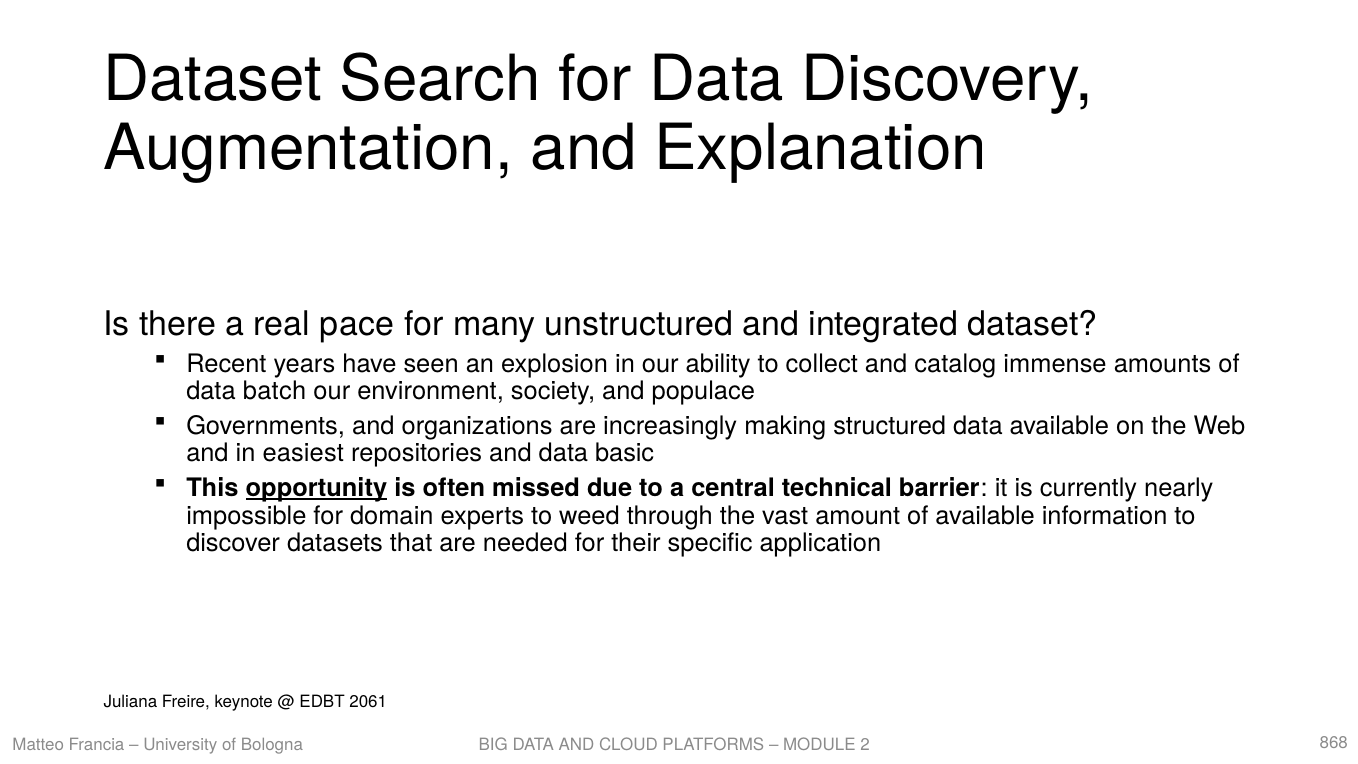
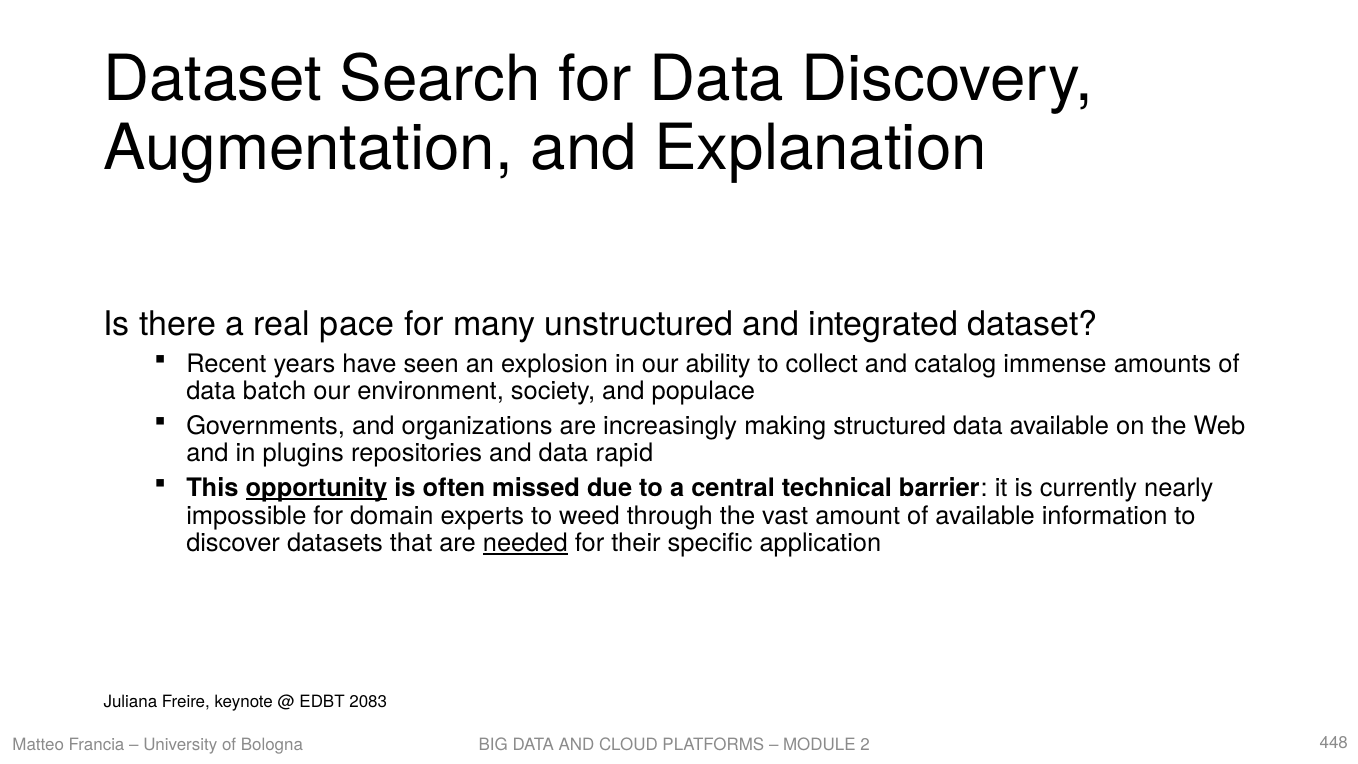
easiest: easiest -> plugins (303, 453)
basic: basic -> rapid (625, 453)
needed underline: none -> present (525, 543)
2061: 2061 -> 2083 (368, 702)
868: 868 -> 448 (1334, 743)
